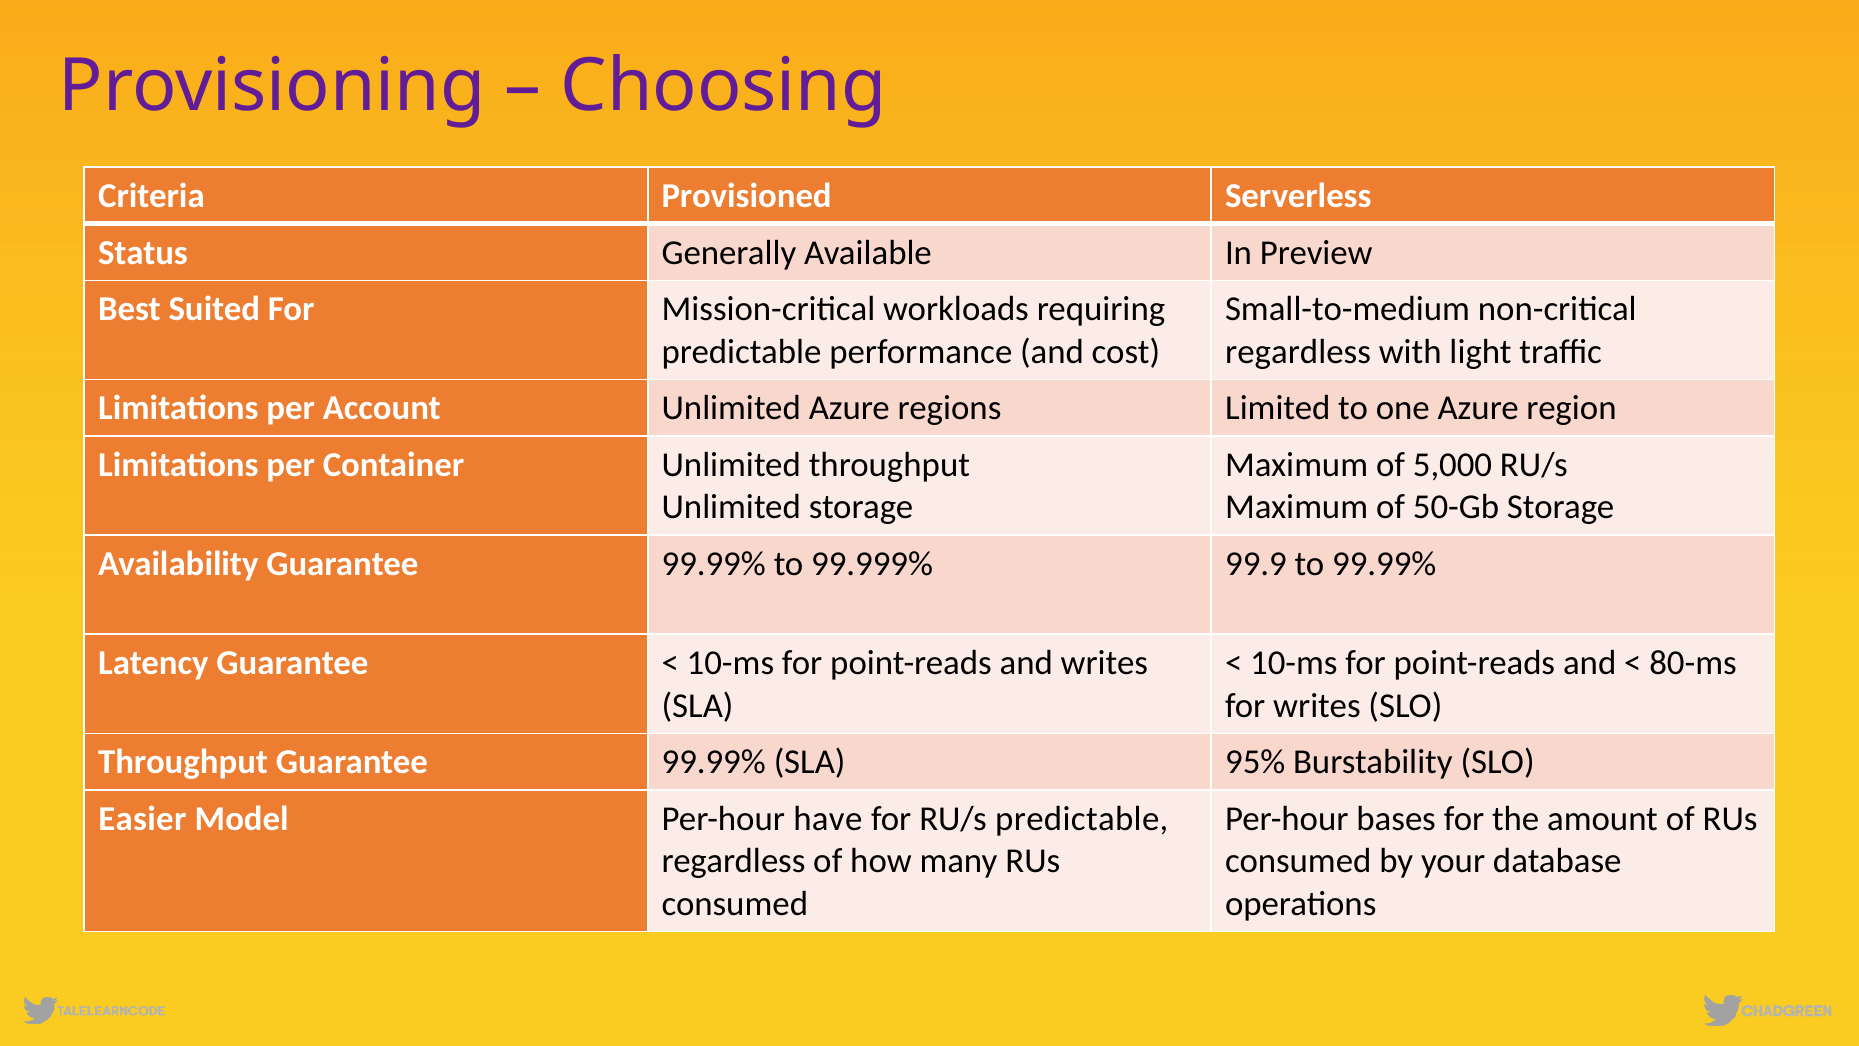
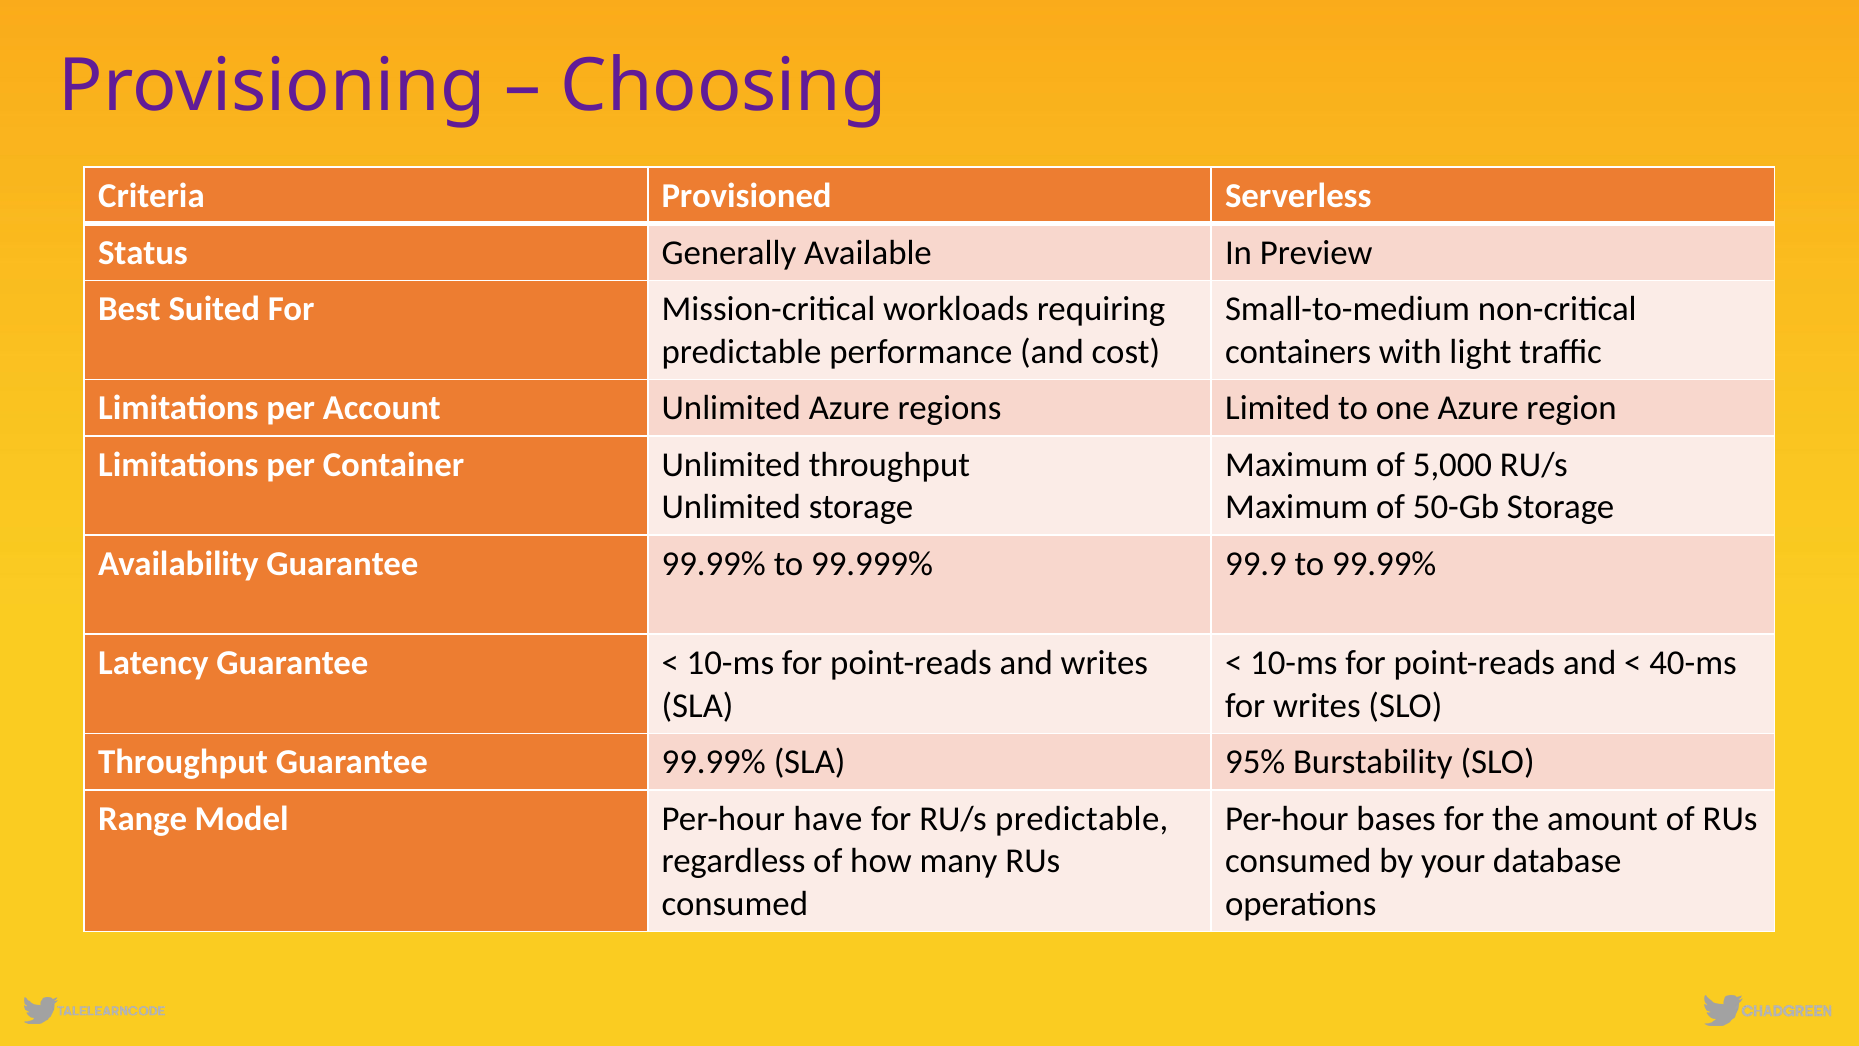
regardless: regardless -> containers (1298, 352)
80-ms: 80-ms -> 40-ms (1693, 663)
Easier: Easier -> Range (143, 818)
